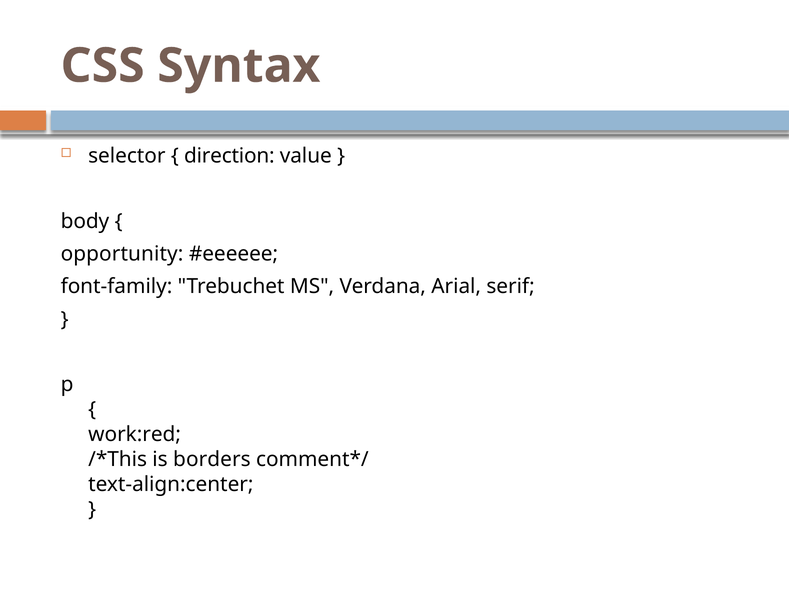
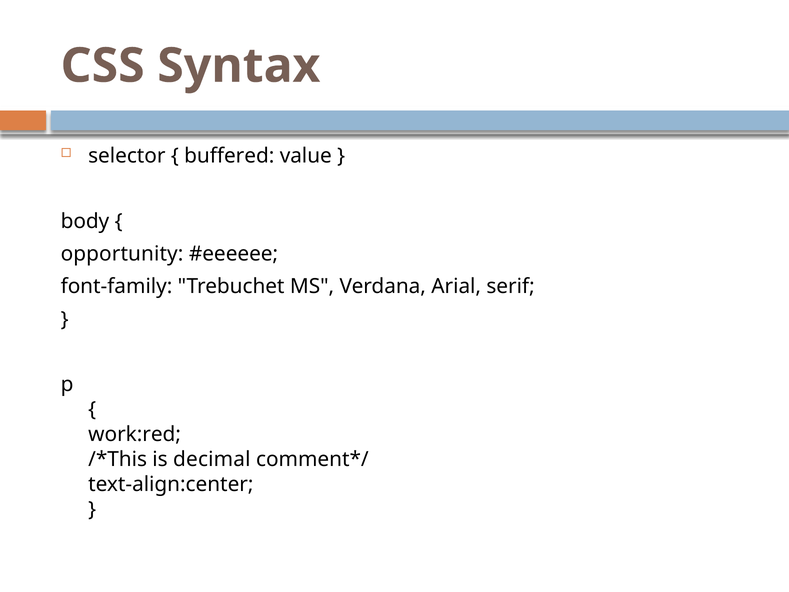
direction: direction -> buffered (229, 156)
borders: borders -> decimal (212, 459)
